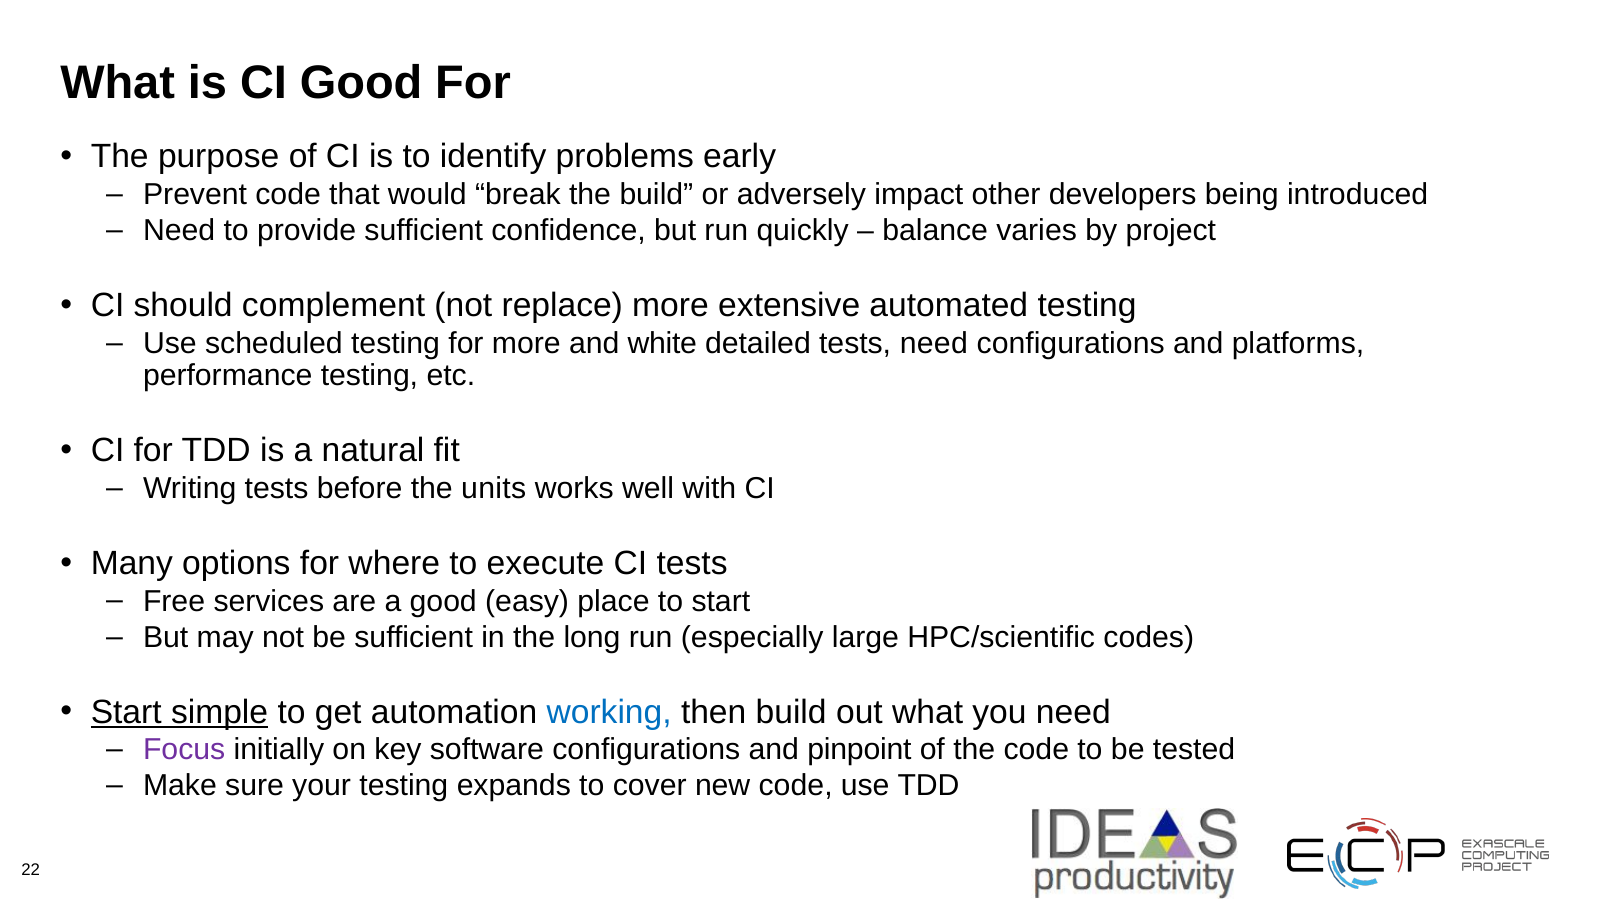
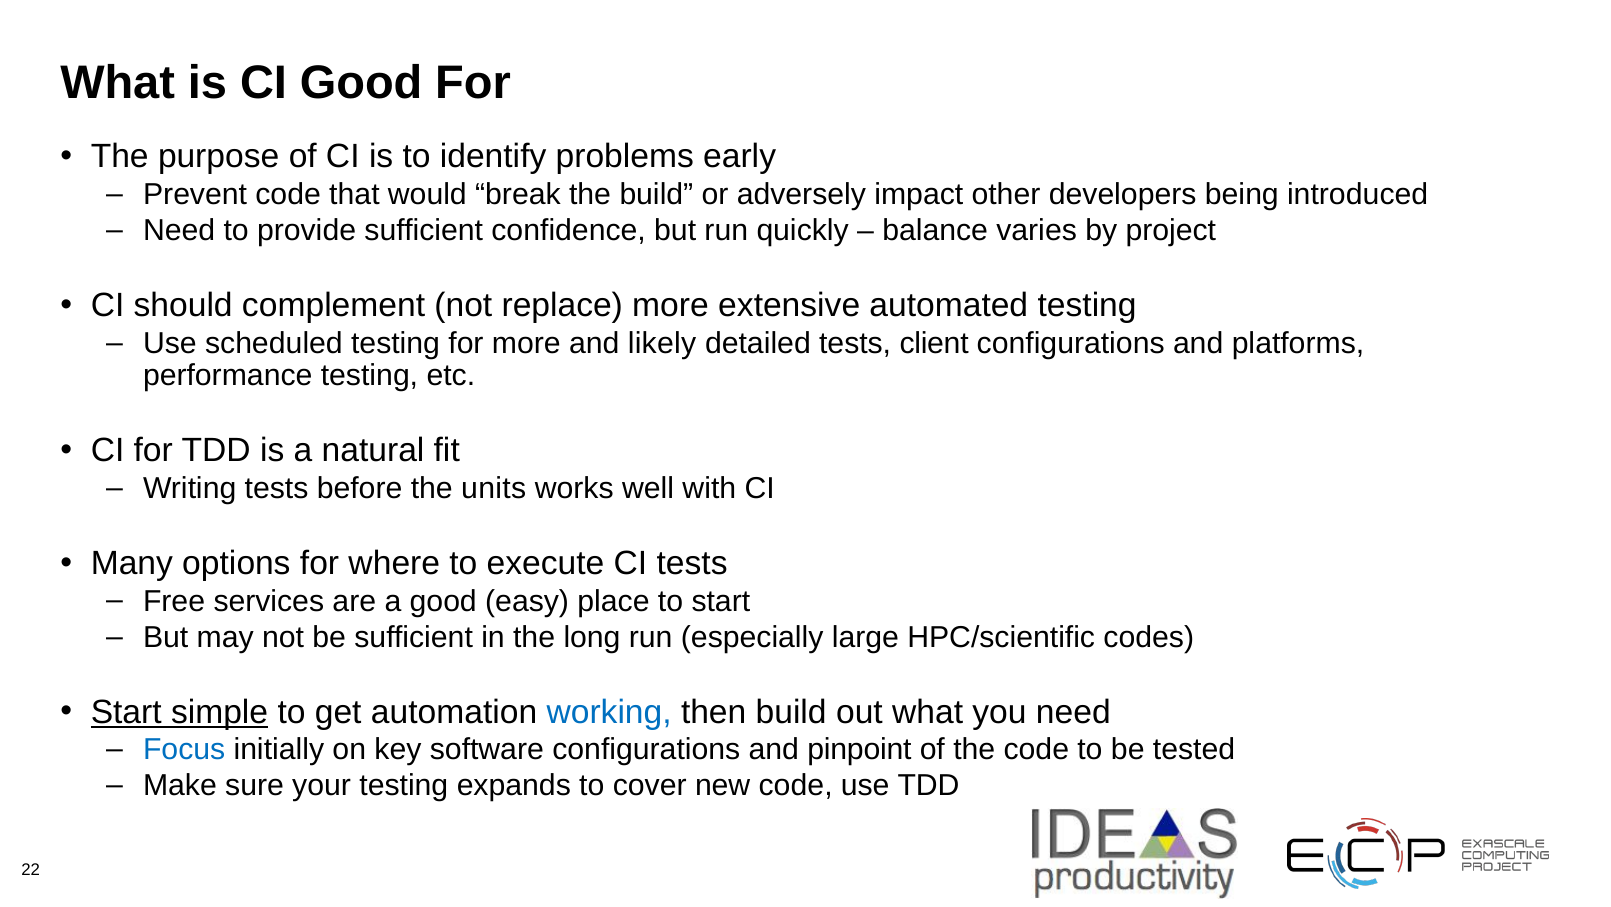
white: white -> likely (662, 343)
tests need: need -> client (934, 343)
Focus colour: purple -> blue (184, 749)
